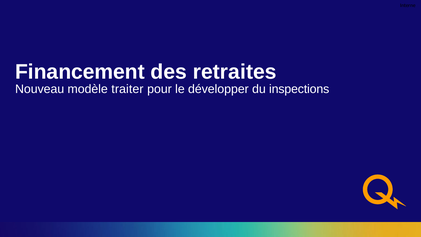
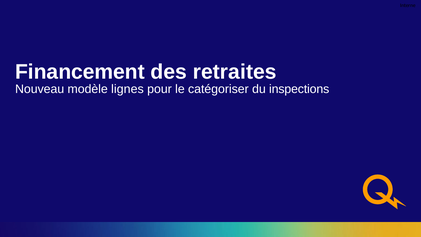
traiter: traiter -> lignes (127, 89)
développer: développer -> catégoriser (218, 89)
